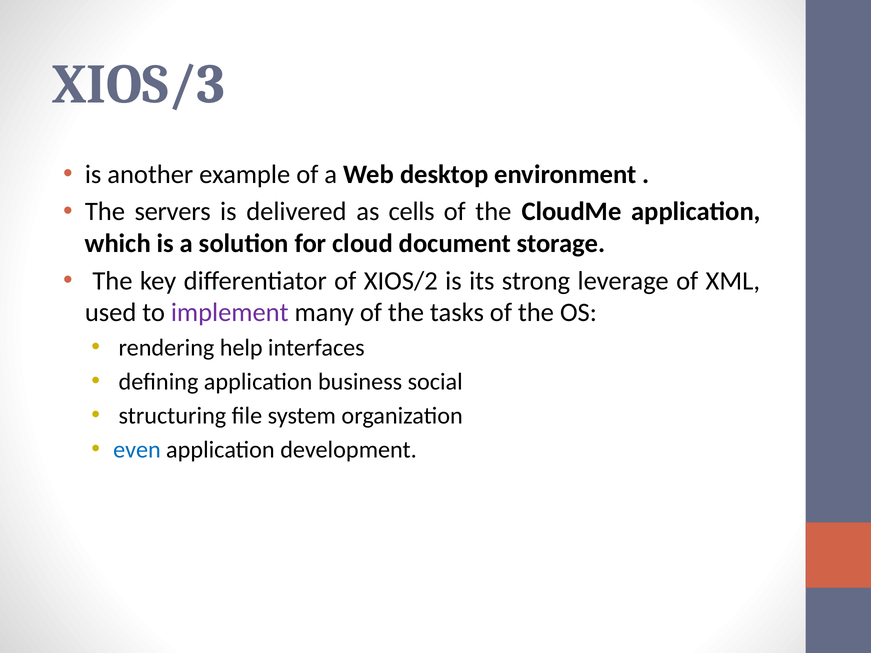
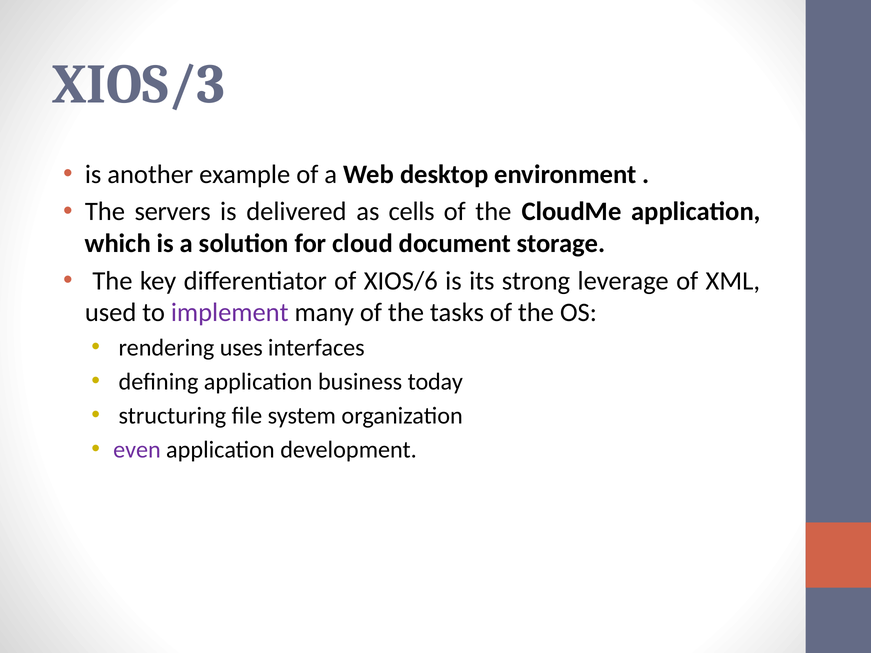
XIOS/2: XIOS/2 -> XIOS/6 (401, 281)
help: help -> uses (241, 348)
social: social -> today (435, 382)
even colour: blue -> purple (137, 450)
